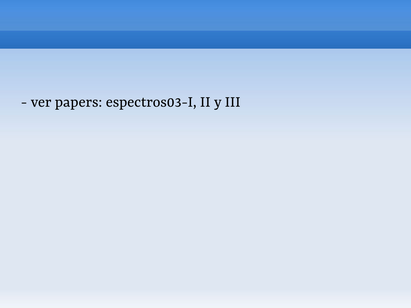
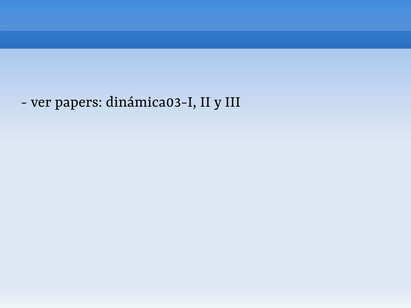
espectros03-I: espectros03-I -> dinámica03-I (151, 101)
